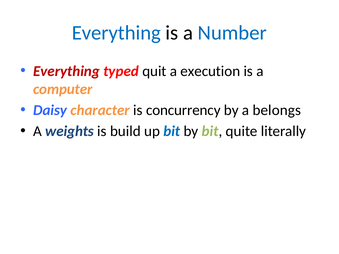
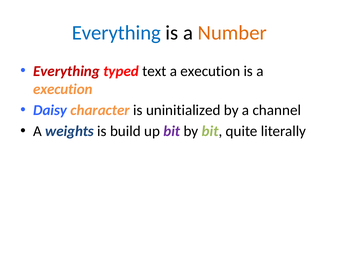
Number colour: blue -> orange (232, 33)
quit: quit -> text (154, 71)
computer: computer -> execution (63, 89)
concurrency: concurrency -> uninitialized (183, 110)
belongs: belongs -> channel (277, 110)
bit colour: blue -> purple (172, 131)
